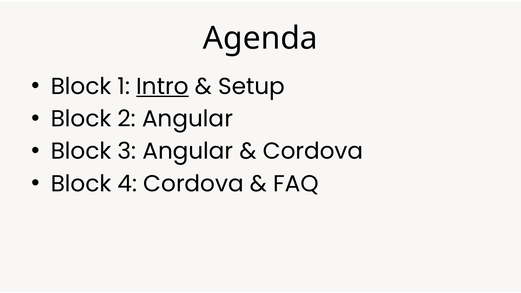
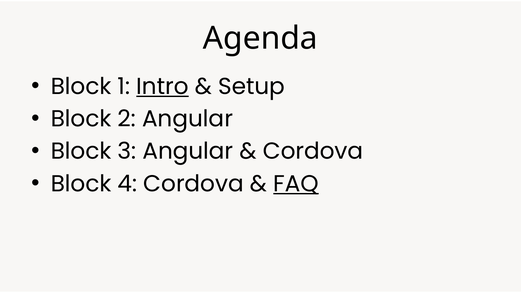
FAQ underline: none -> present (296, 184)
